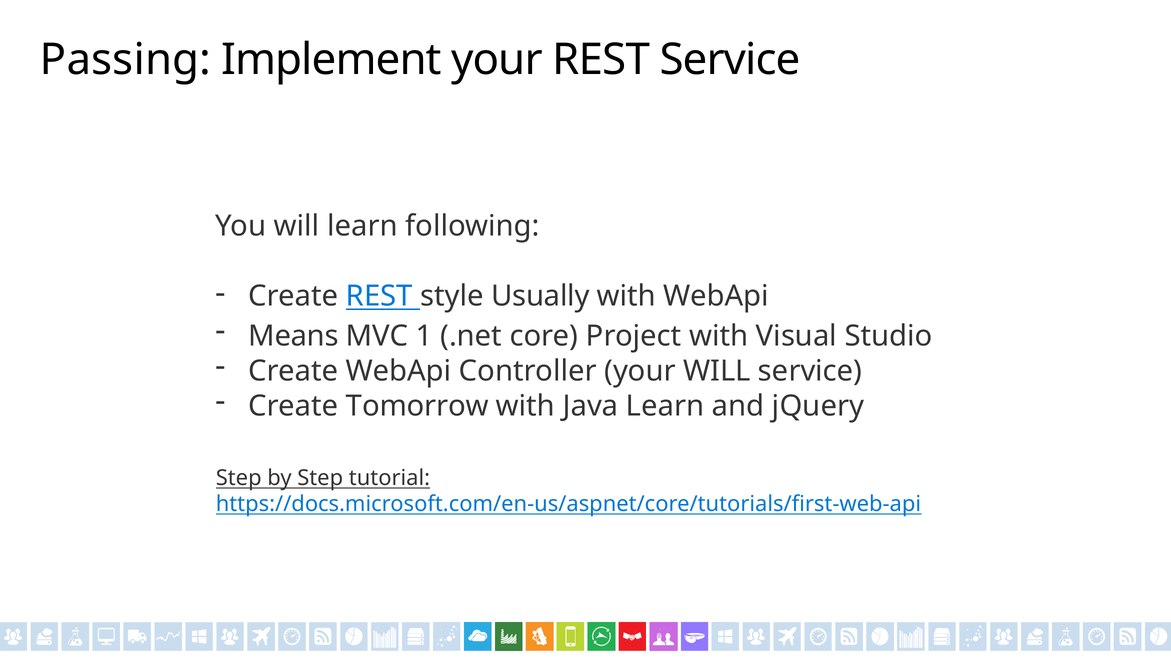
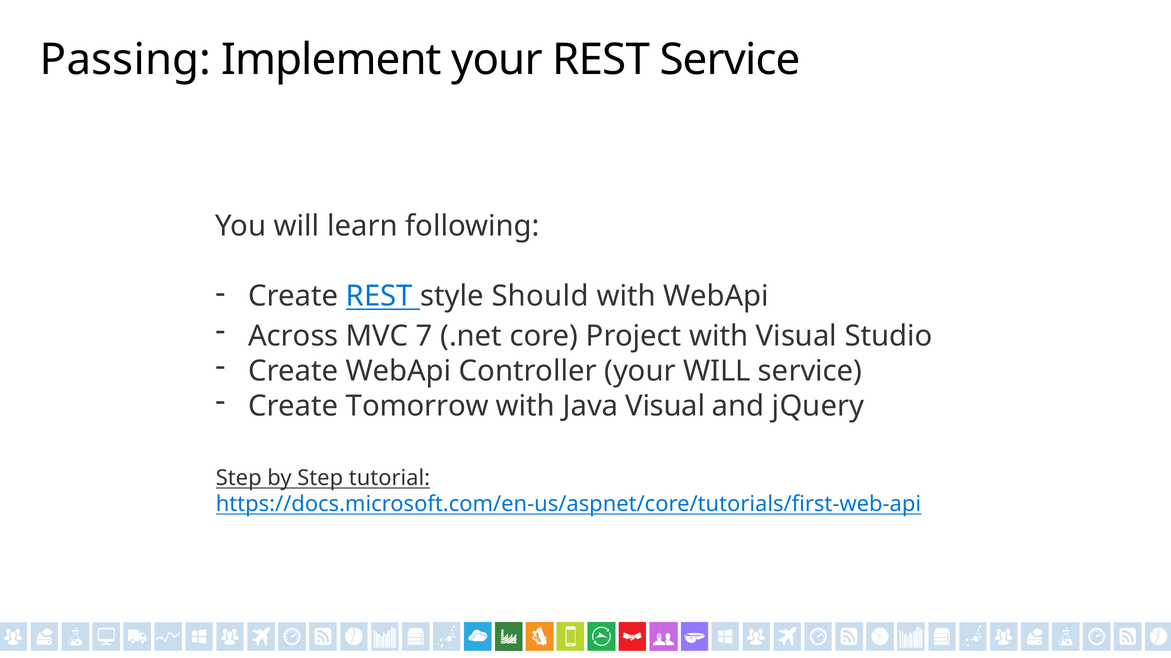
Usually: Usually -> Should (540, 296)
Means: Means -> Across (293, 336)
1: 1 -> 7 (424, 336)
Java Learn: Learn -> Visual (665, 407)
